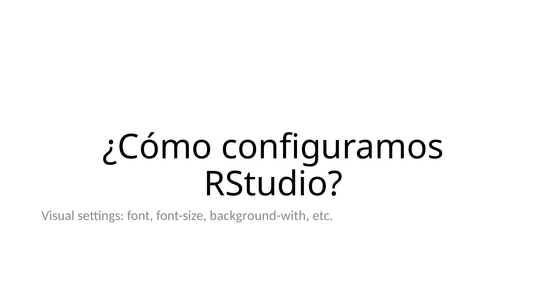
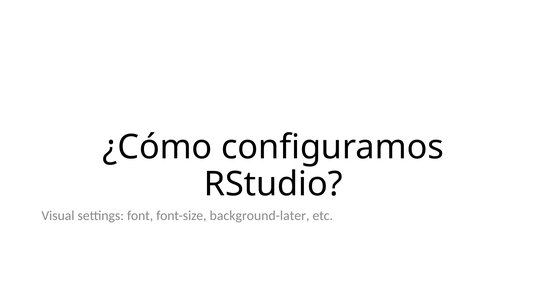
background-with: background-with -> background-later (260, 215)
